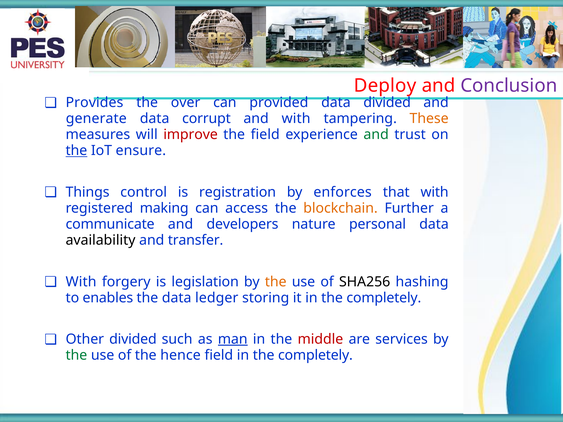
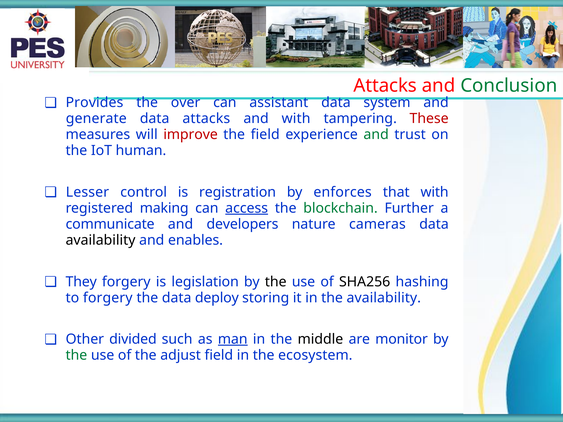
Deploy: Deploy -> Attacks (385, 86)
Conclusion colour: purple -> green (509, 86)
provided: provided -> assistant (279, 103)
data divided: divided -> system (387, 103)
data corrupt: corrupt -> attacks (206, 119)
These colour: orange -> red (429, 119)
the underline: present -> none (76, 151)
ensure: ensure -> human (141, 151)
Things: Things -> Lesser (87, 192)
access underline: none -> present (247, 208)
blockchain colour: orange -> green (341, 208)
personal: personal -> cameras (377, 224)
transfer: transfer -> enables (196, 240)
With: With -> They (81, 282)
the colour: orange -> black (276, 282)
to enables: enables -> forgery (108, 298)
ledger: ledger -> deploy (217, 298)
it in the completely: completely -> availability (384, 298)
middle colour: red -> black (320, 339)
services: services -> monitor (402, 339)
hence: hence -> adjust (181, 355)
field in the completely: completely -> ecosystem (315, 355)
